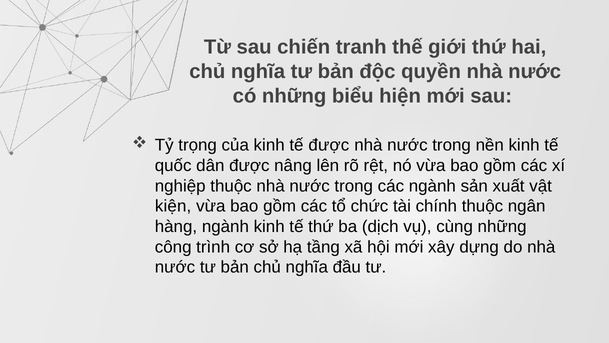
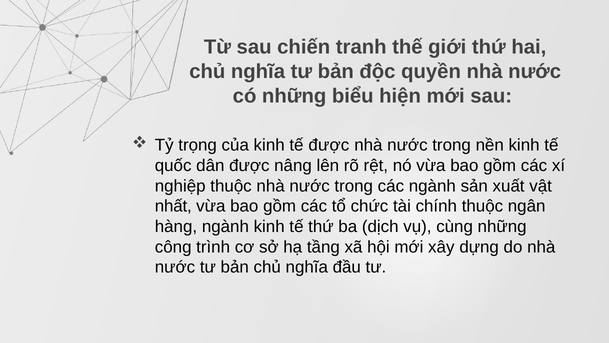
kiện: kiện -> nhất (173, 206)
